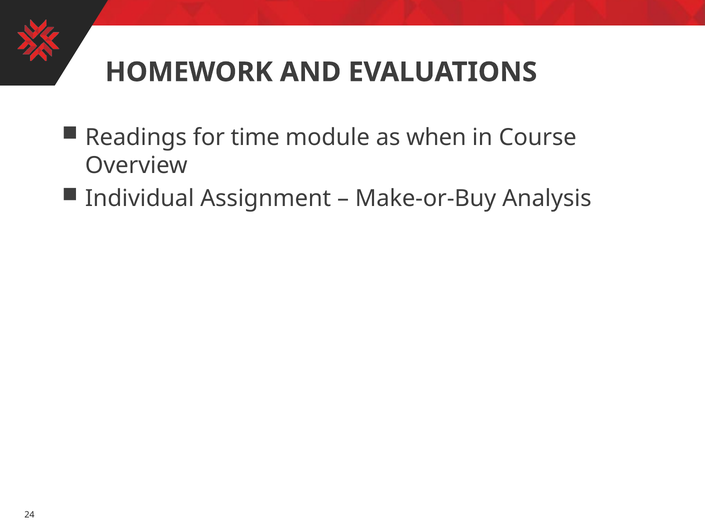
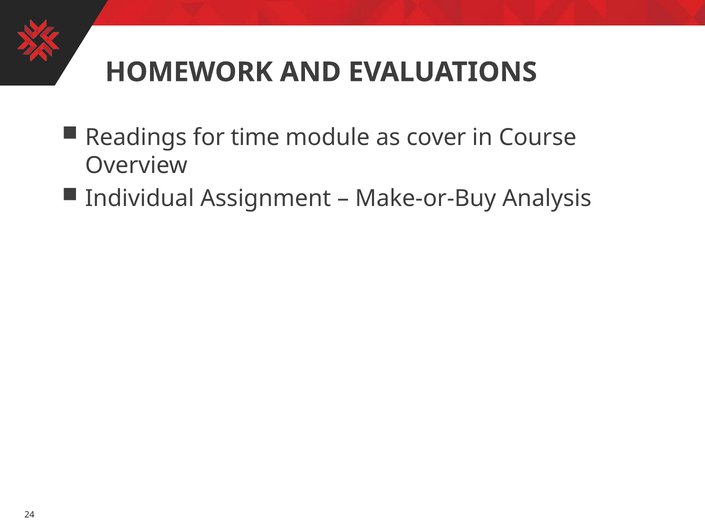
when: when -> cover (436, 137)
